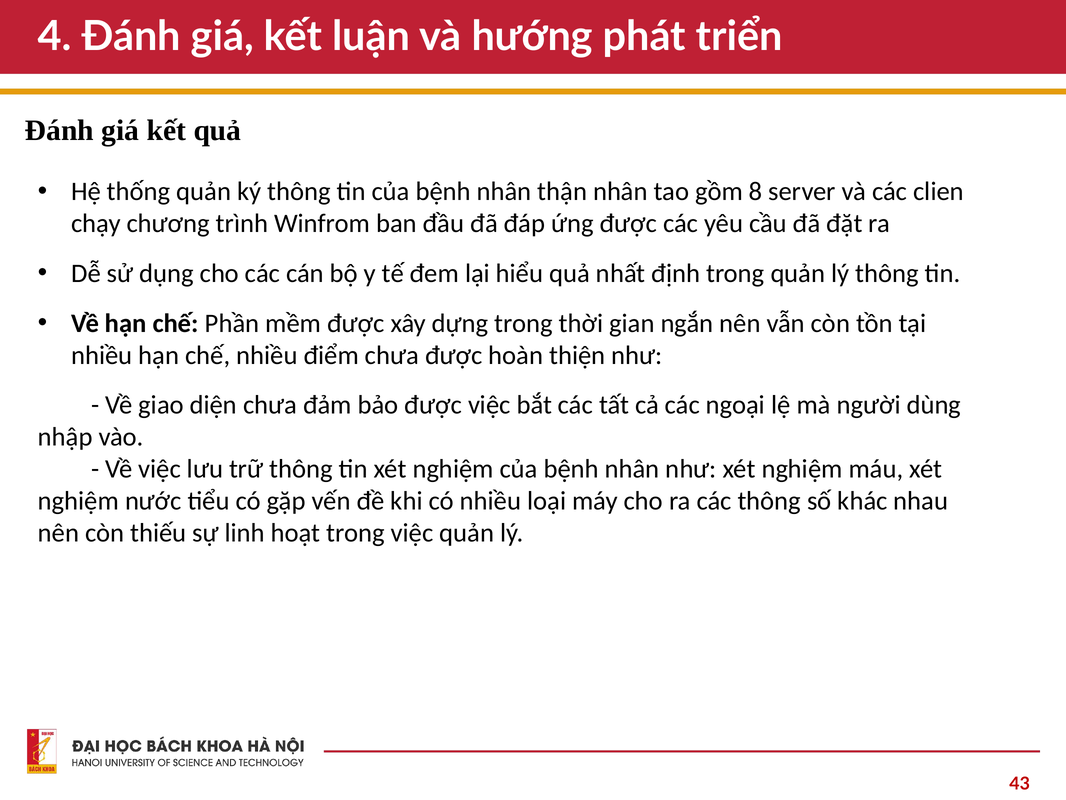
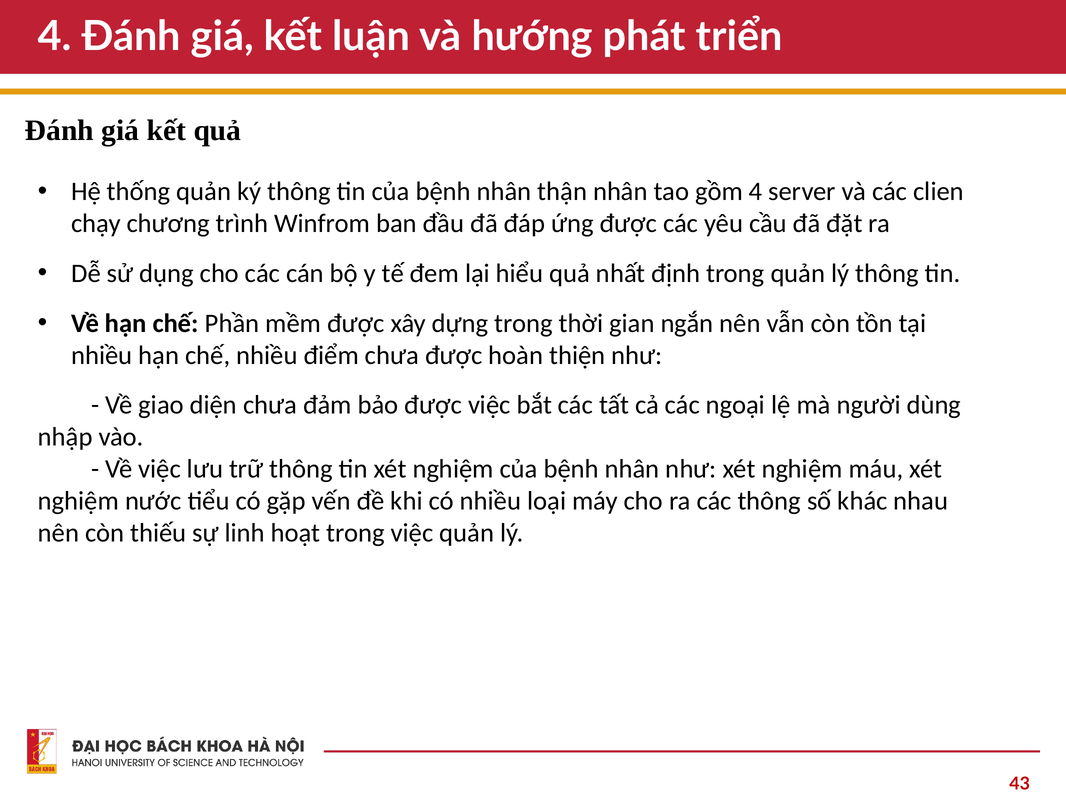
gồm 8: 8 -> 4 (756, 192)
